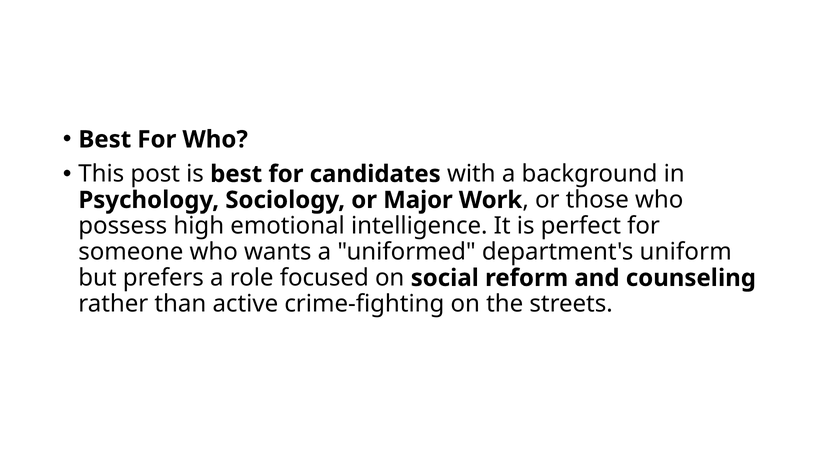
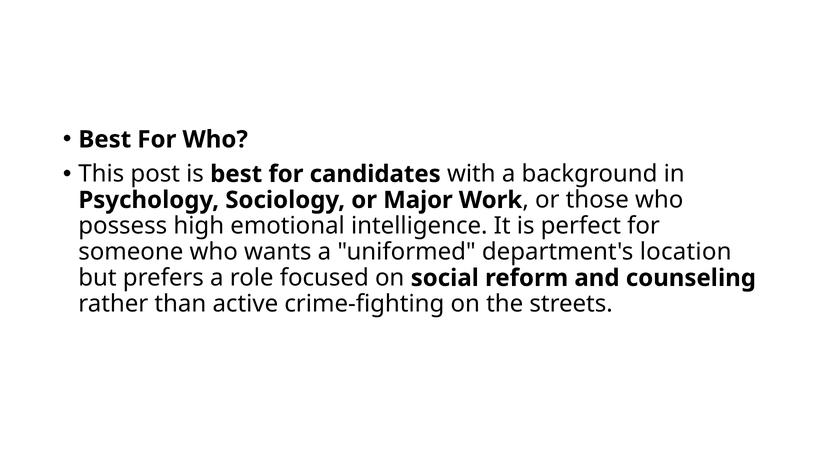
uniform: uniform -> location (686, 252)
